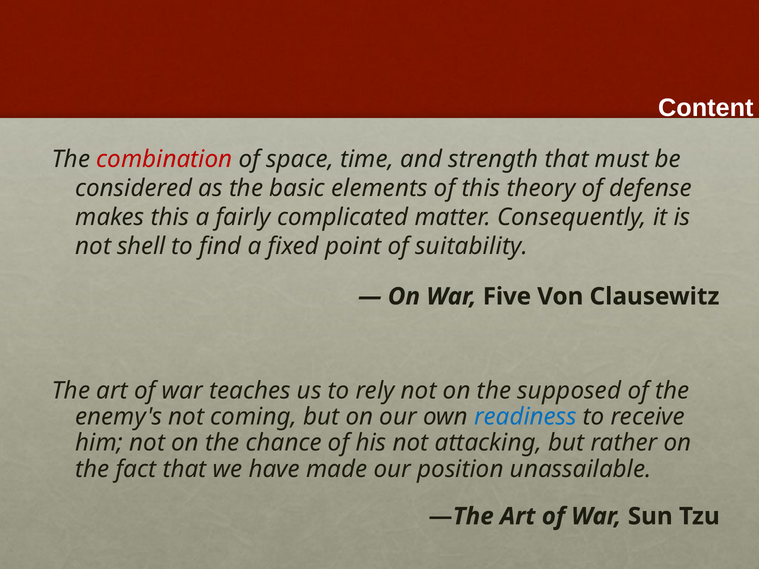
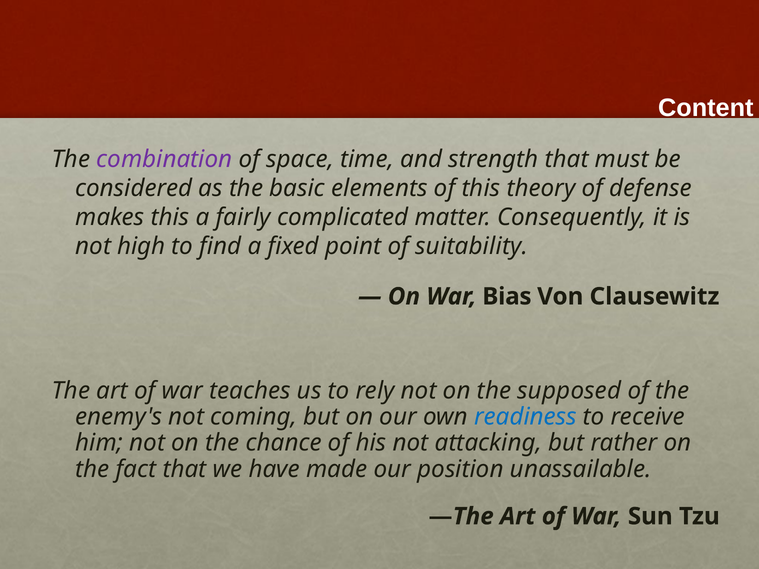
combination colour: red -> purple (164, 159)
shell: shell -> high (141, 246)
Five: Five -> Bias (507, 297)
